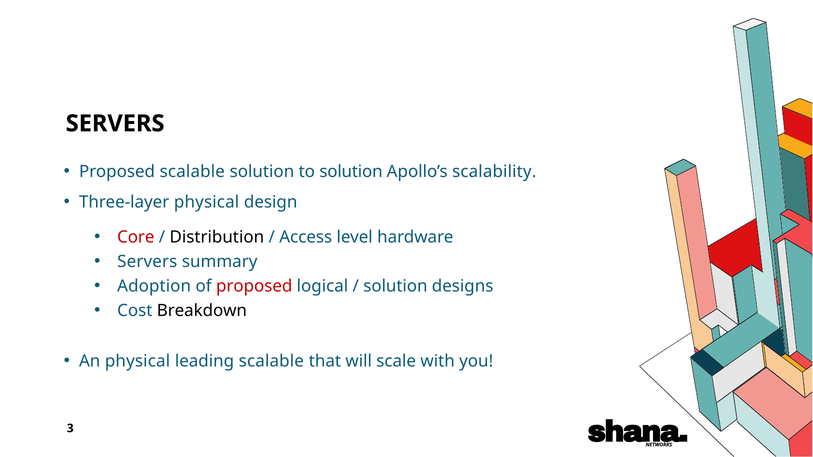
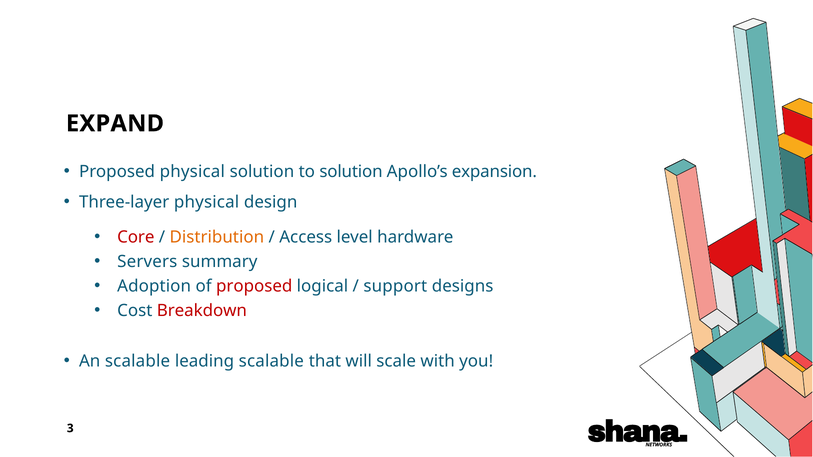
SERVERS: SERVERS -> EXPAND (115, 124)
Proposed scalable: scalable -> physical (192, 172)
scalability: scalability -> expansion (494, 172)
Distribution colour: black -> orange (217, 237)
solution: solution -> support (395, 286)
Breakdown colour: black -> red (202, 311)
An physical: physical -> scalable (138, 362)
